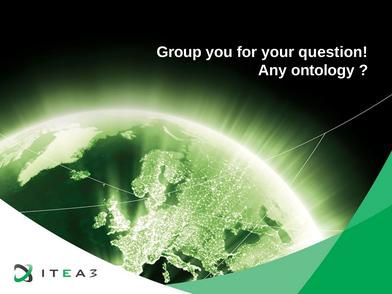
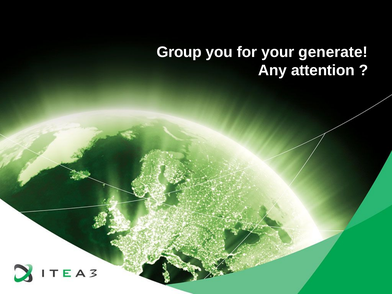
question: question -> generate (333, 52)
ontology: ontology -> attention (323, 70)
